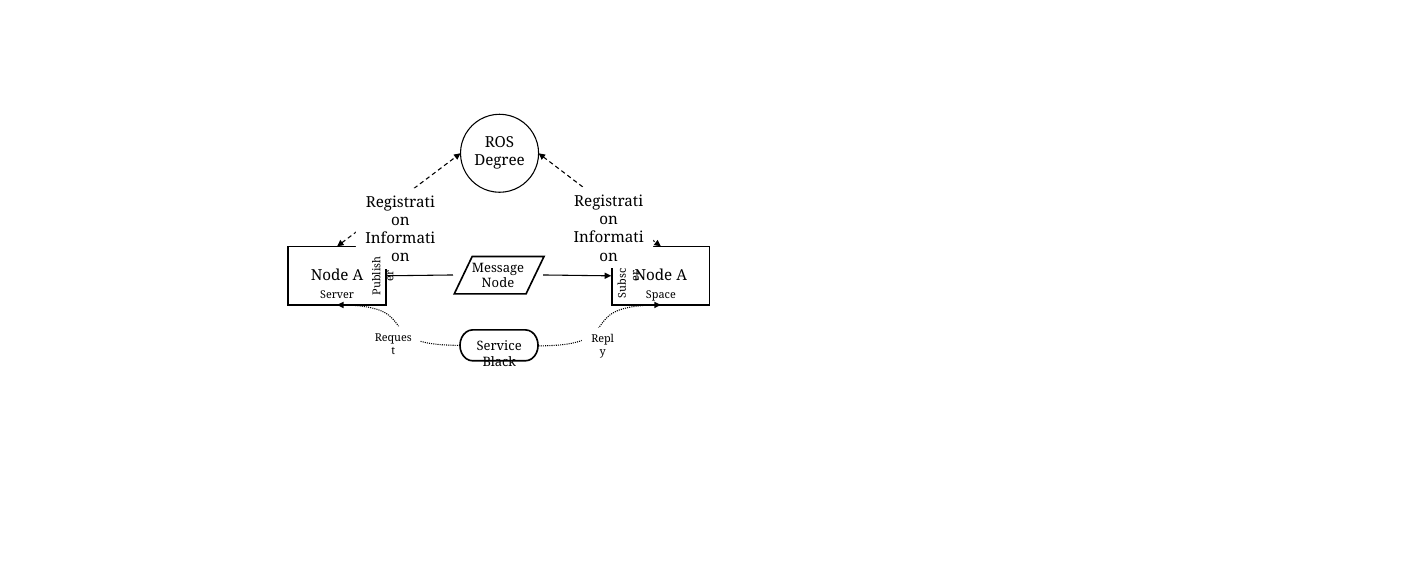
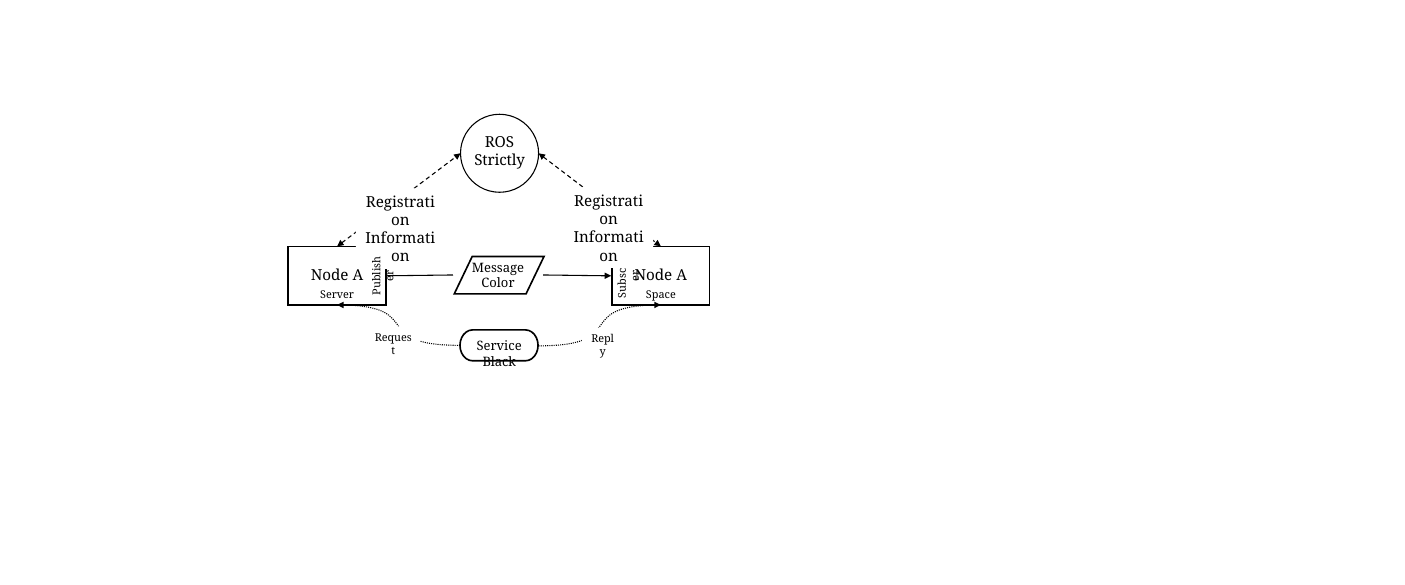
Degree: Degree -> Strictly (500, 161)
Node: Node -> Color (498, 284)
